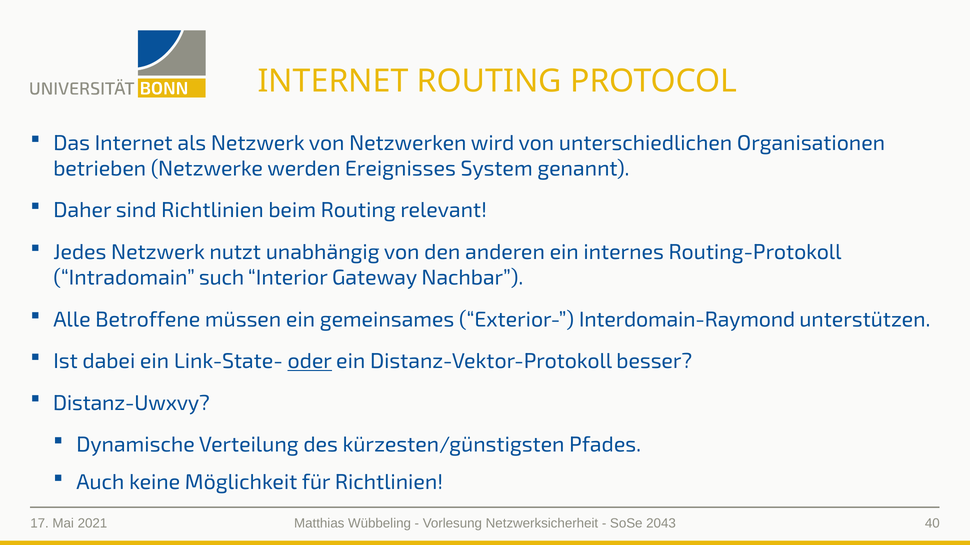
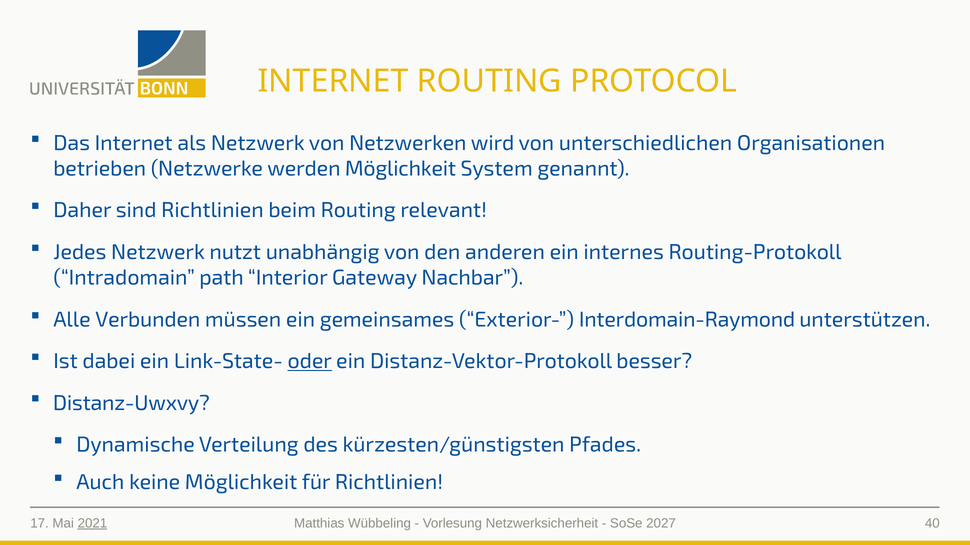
werden Ereignisses: Ereignisses -> Möglichkeit (400, 169)
such: such -> path (222, 278)
Betroffene: Betroffene -> Verbunden (148, 320)
2021 underline: none -> present (92, 524)
2043: 2043 -> 2027 (661, 524)
